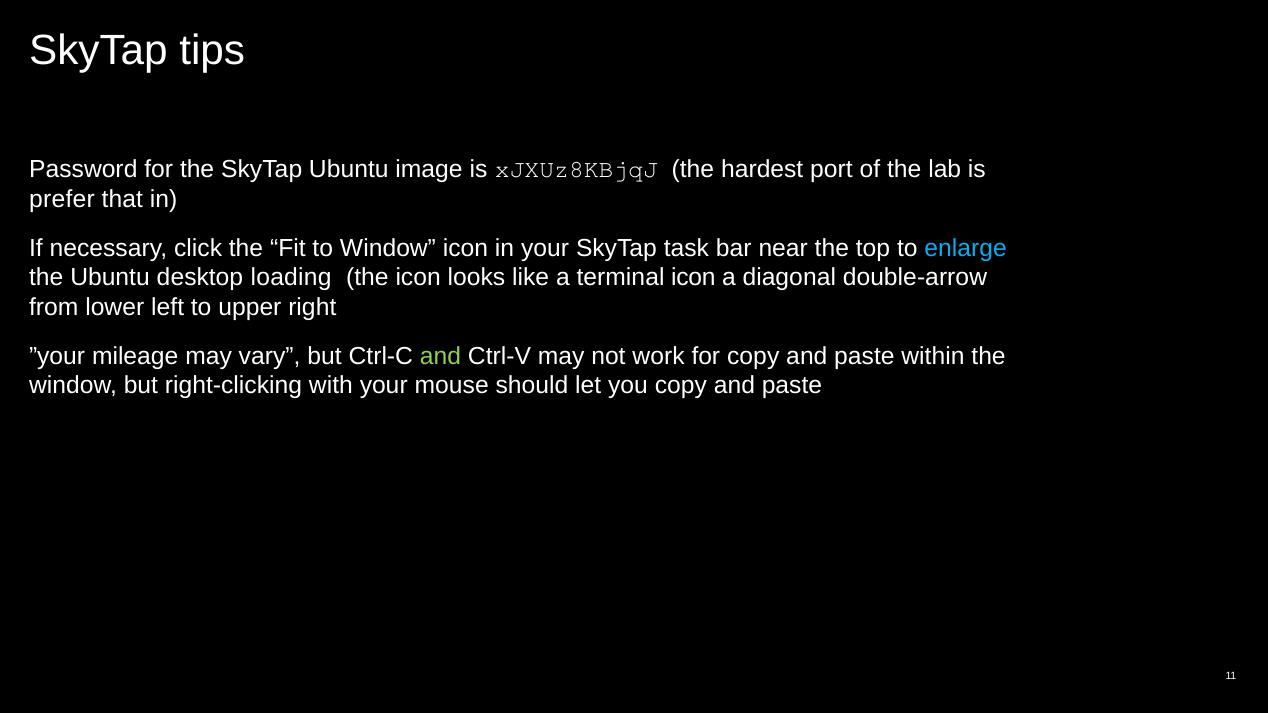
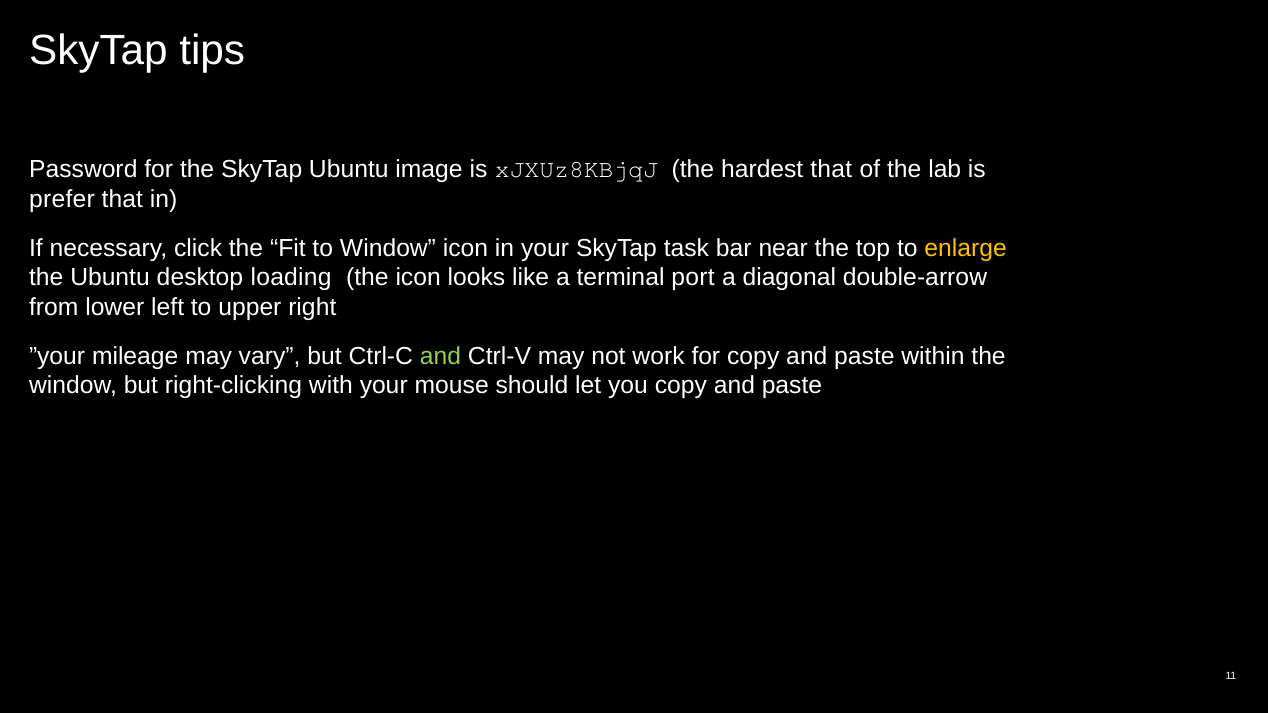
hardest port: port -> that (831, 169)
enlarge colour: light blue -> yellow (966, 248)
terminal icon: icon -> port (693, 278)
